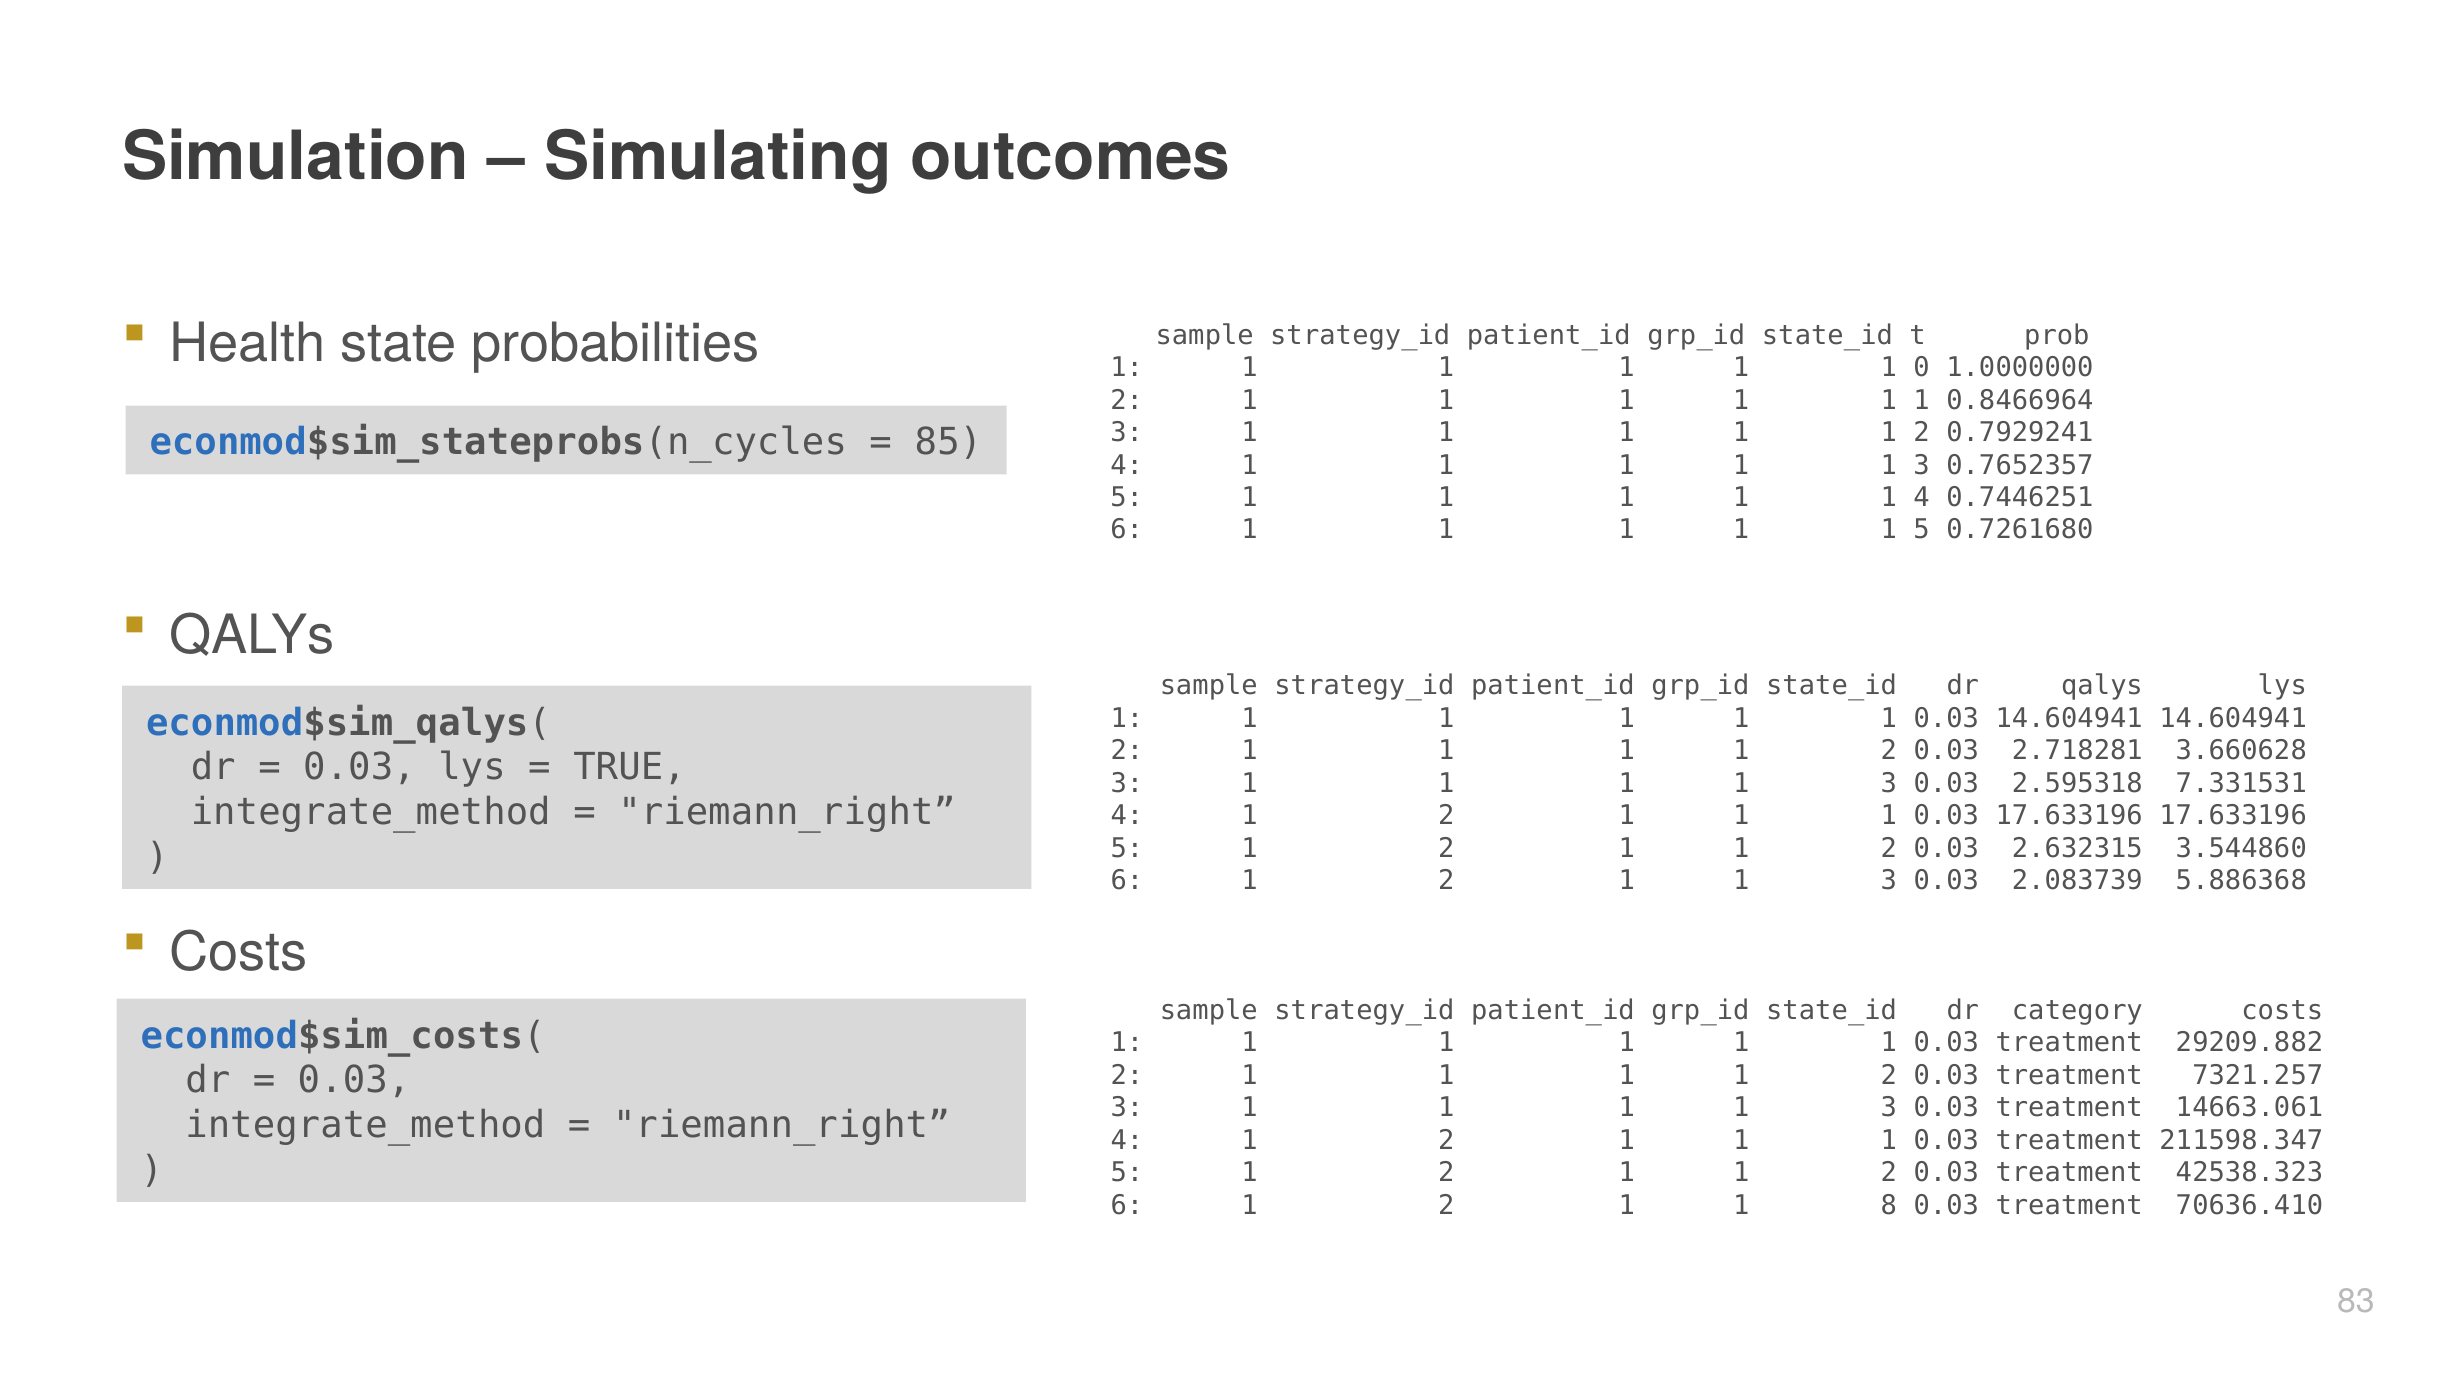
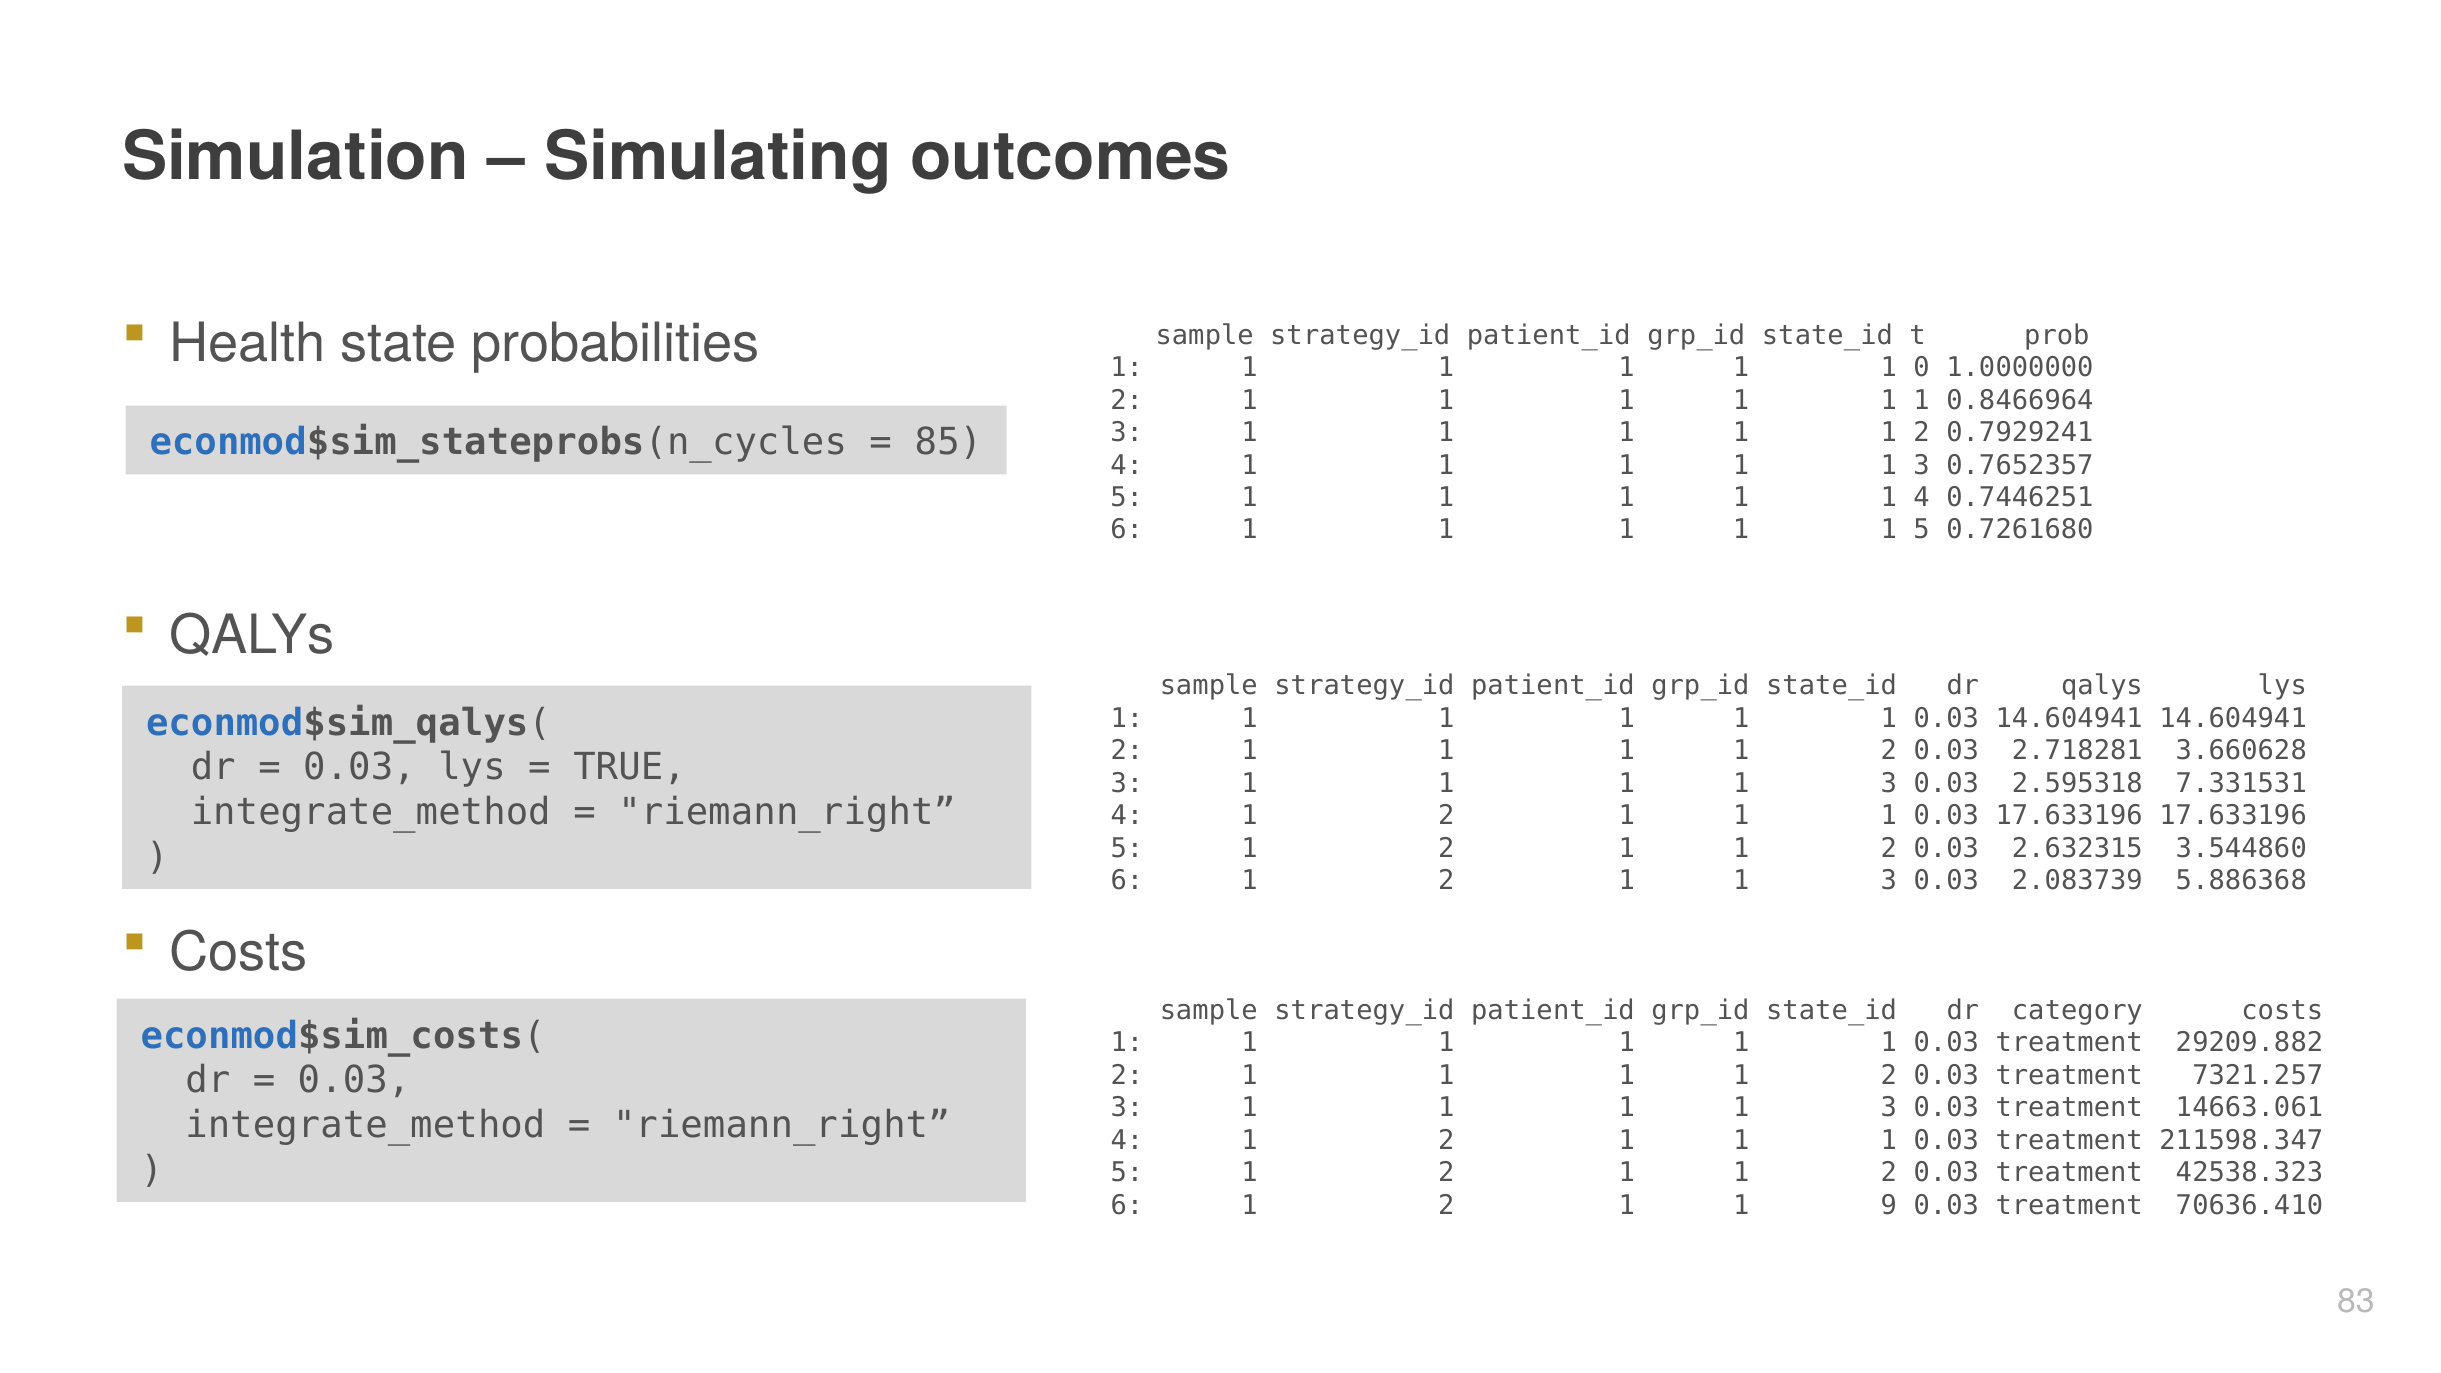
8: 8 -> 9 (1889, 1205)
